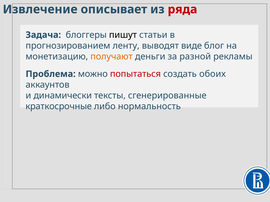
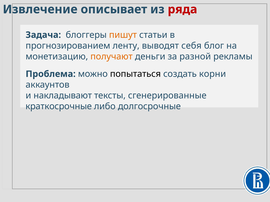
пишут colour: black -> orange (123, 35)
виде: виде -> себя (191, 46)
попытаться colour: red -> black (135, 74)
обоих: обоих -> корни (213, 74)
динамически: динамически -> накладывают (63, 96)
нормальность: нормальность -> долгосрочные (149, 107)
